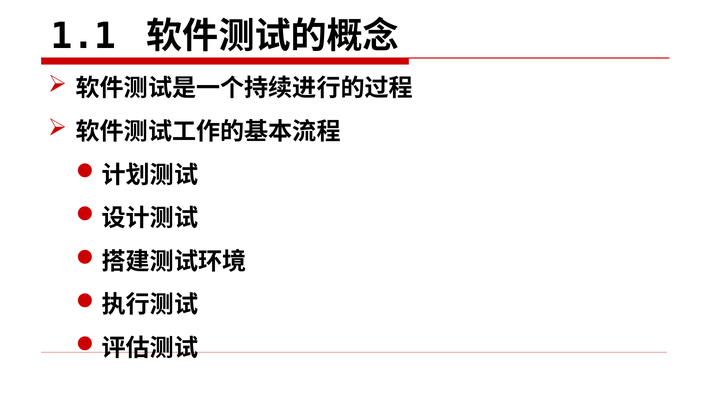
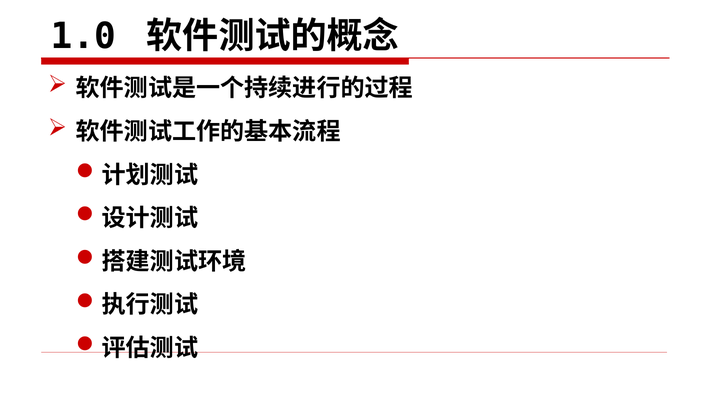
1.1: 1.1 -> 1.0 (83, 36)
